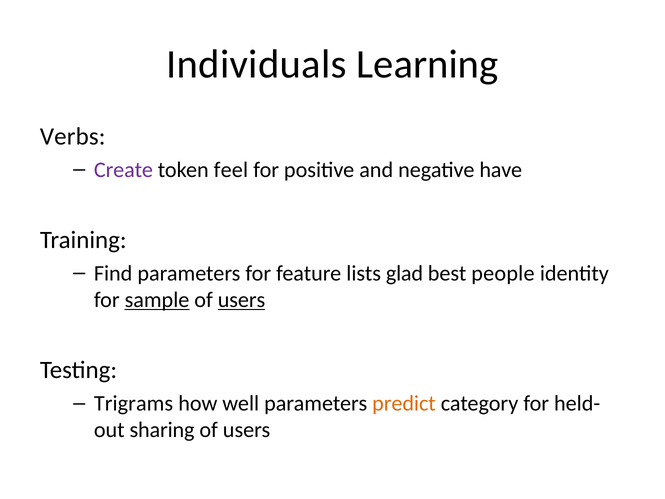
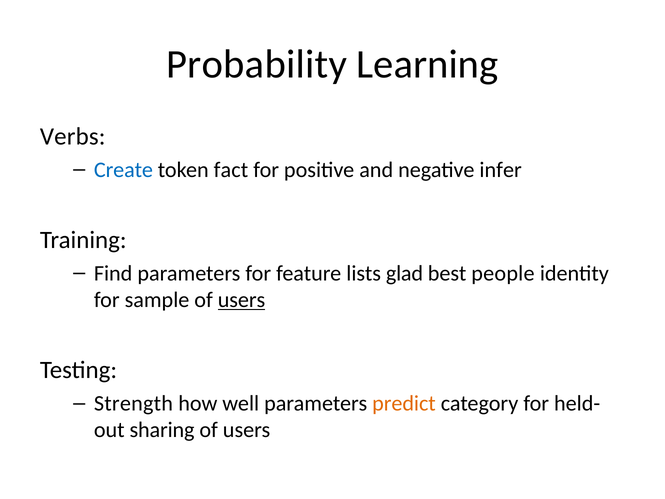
Individuals: Individuals -> Probability (257, 64)
Create colour: purple -> blue (123, 170)
feel: feel -> fact (231, 170)
have: have -> infer (501, 170)
sample underline: present -> none (157, 300)
Trigrams: Trigrams -> Strength (133, 403)
